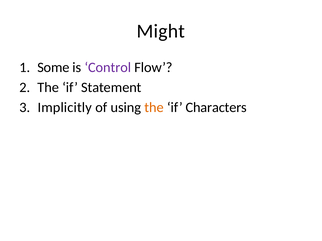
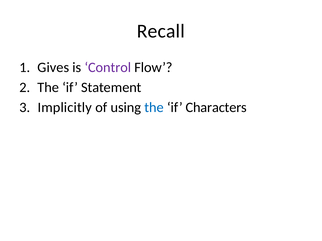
Might: Might -> Recall (161, 31)
Some: Some -> Gives (53, 68)
the colour: orange -> blue (154, 108)
